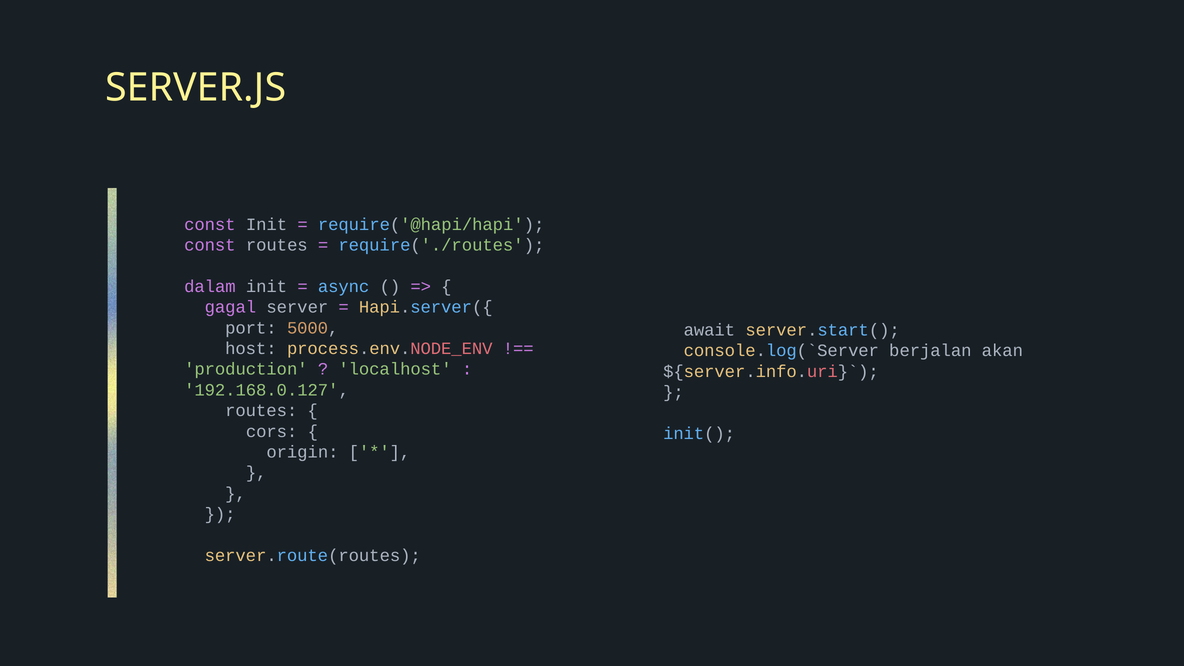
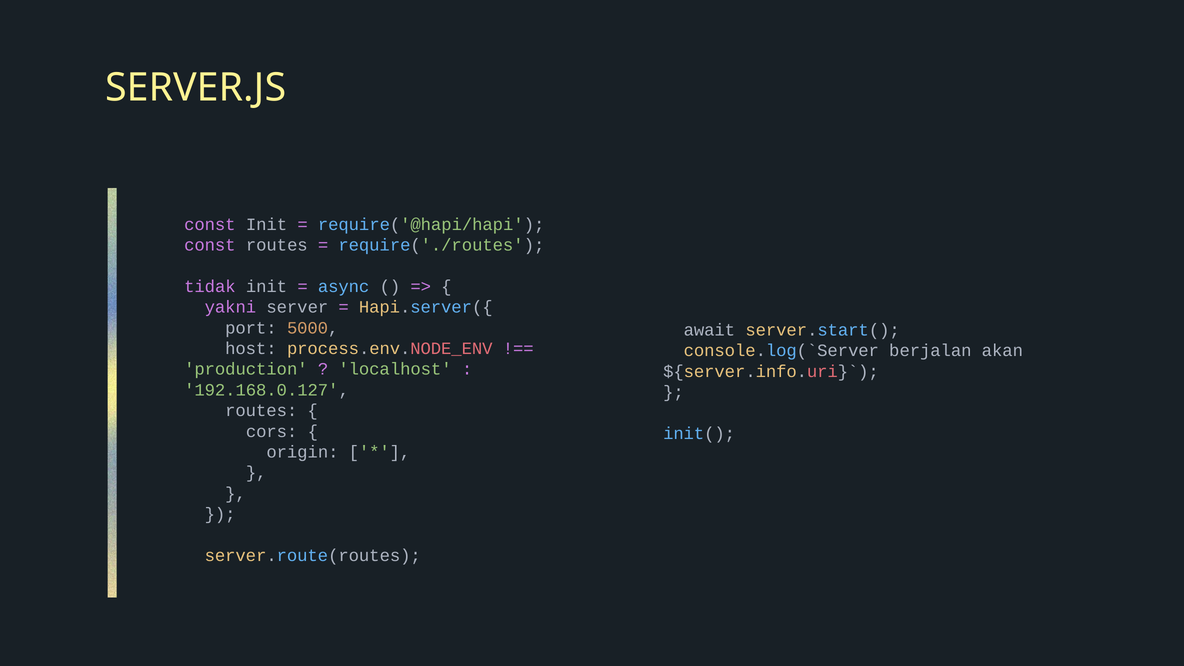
dalam: dalam -> tidak (210, 286)
gagal: gagal -> yakni (230, 307)
